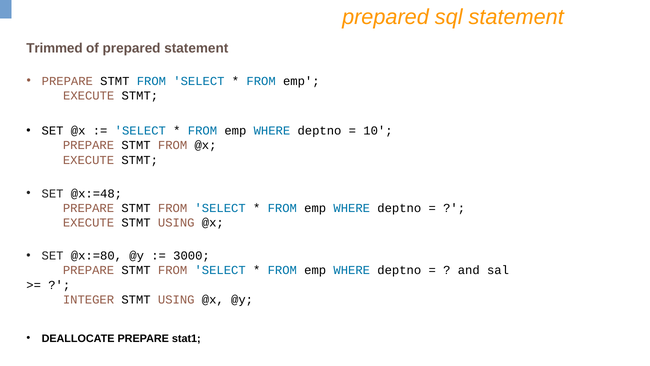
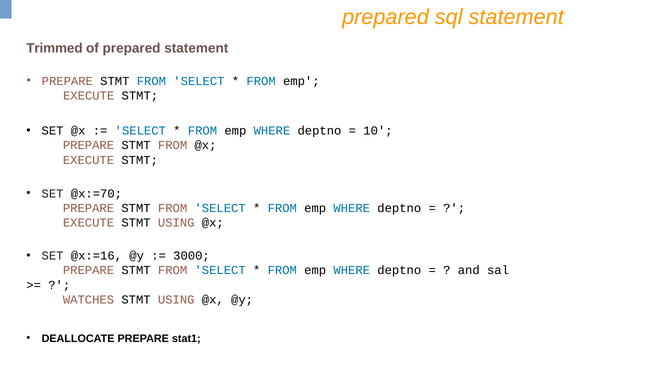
@x:=48: @x:=48 -> @x:=70 (96, 193)
@x:=80: @x:=80 -> @x:=16 (96, 255)
INTEGER: INTEGER -> WATCHES (89, 299)
